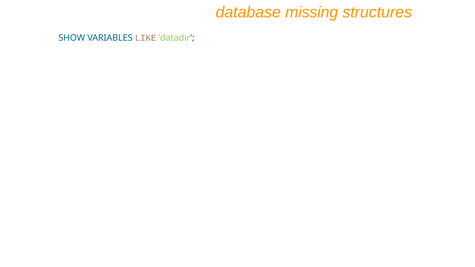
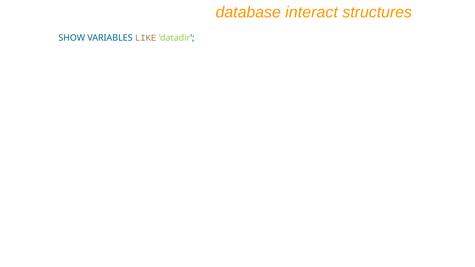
missing: missing -> interact (312, 12)
